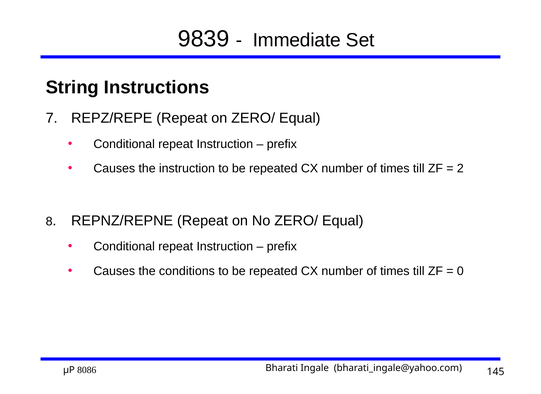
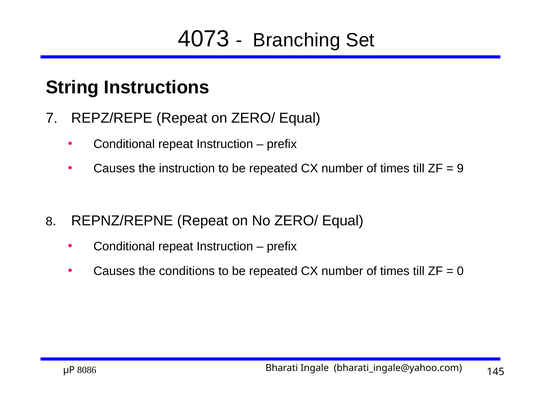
9839: 9839 -> 4073 (204, 39)
Immediate: Immediate -> Branching (297, 40)
2: 2 -> 9 (460, 168)
